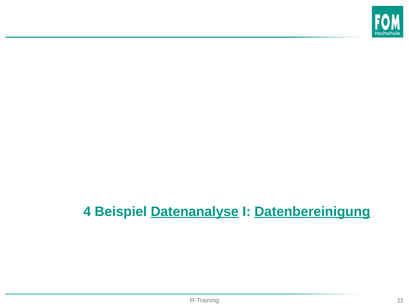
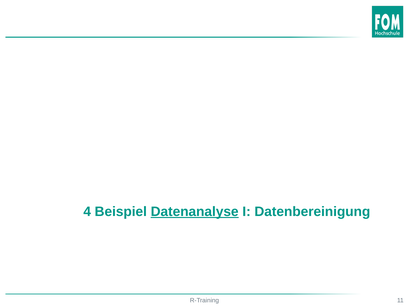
Datenbereinigung underline: present -> none (312, 211)
